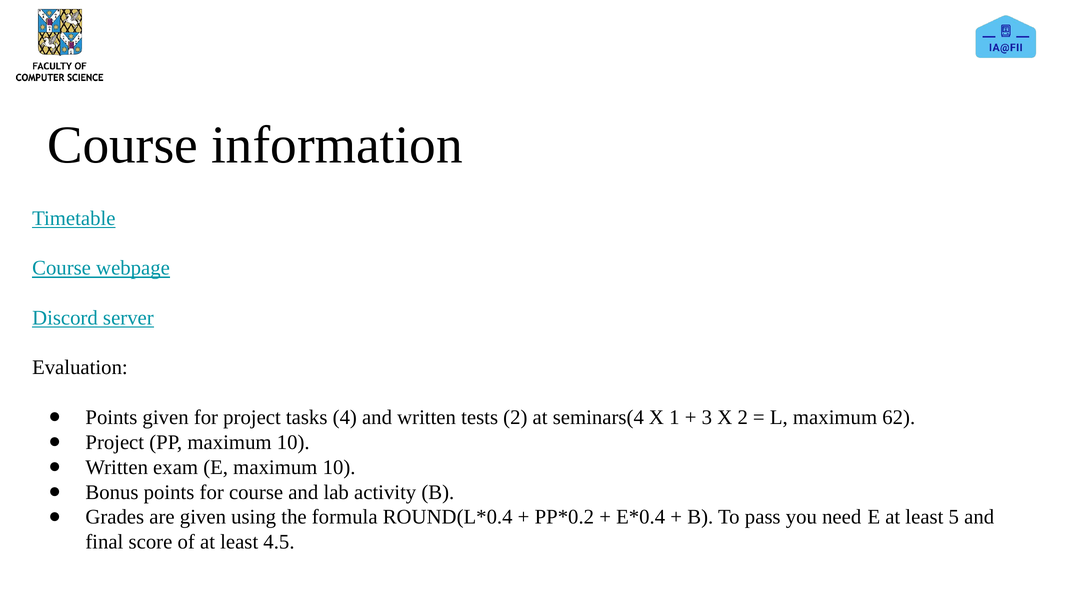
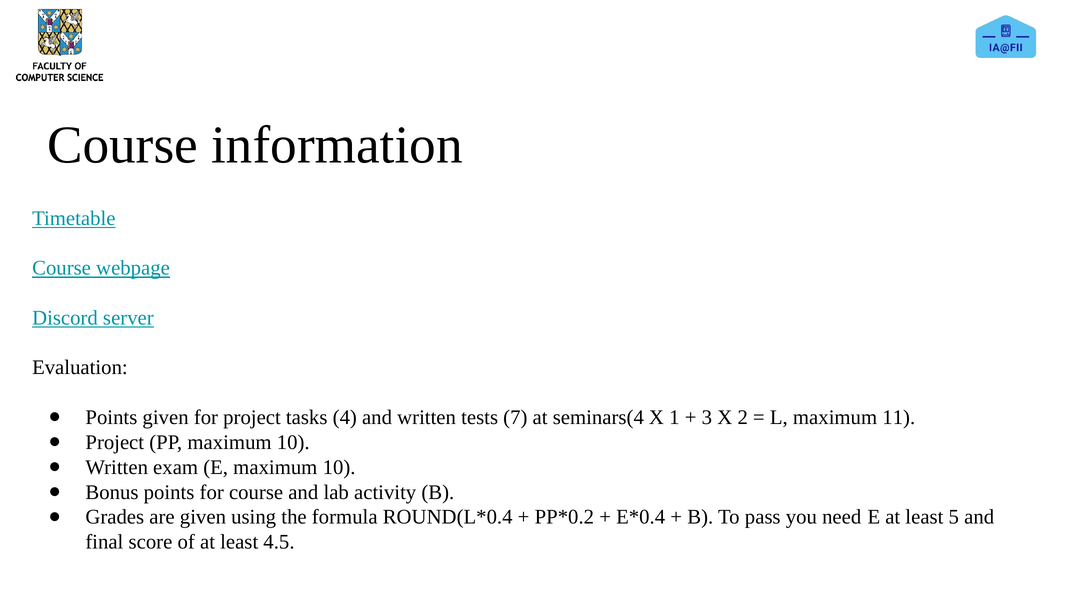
tests 2: 2 -> 7 (515, 417)
62: 62 -> 11 (899, 417)
